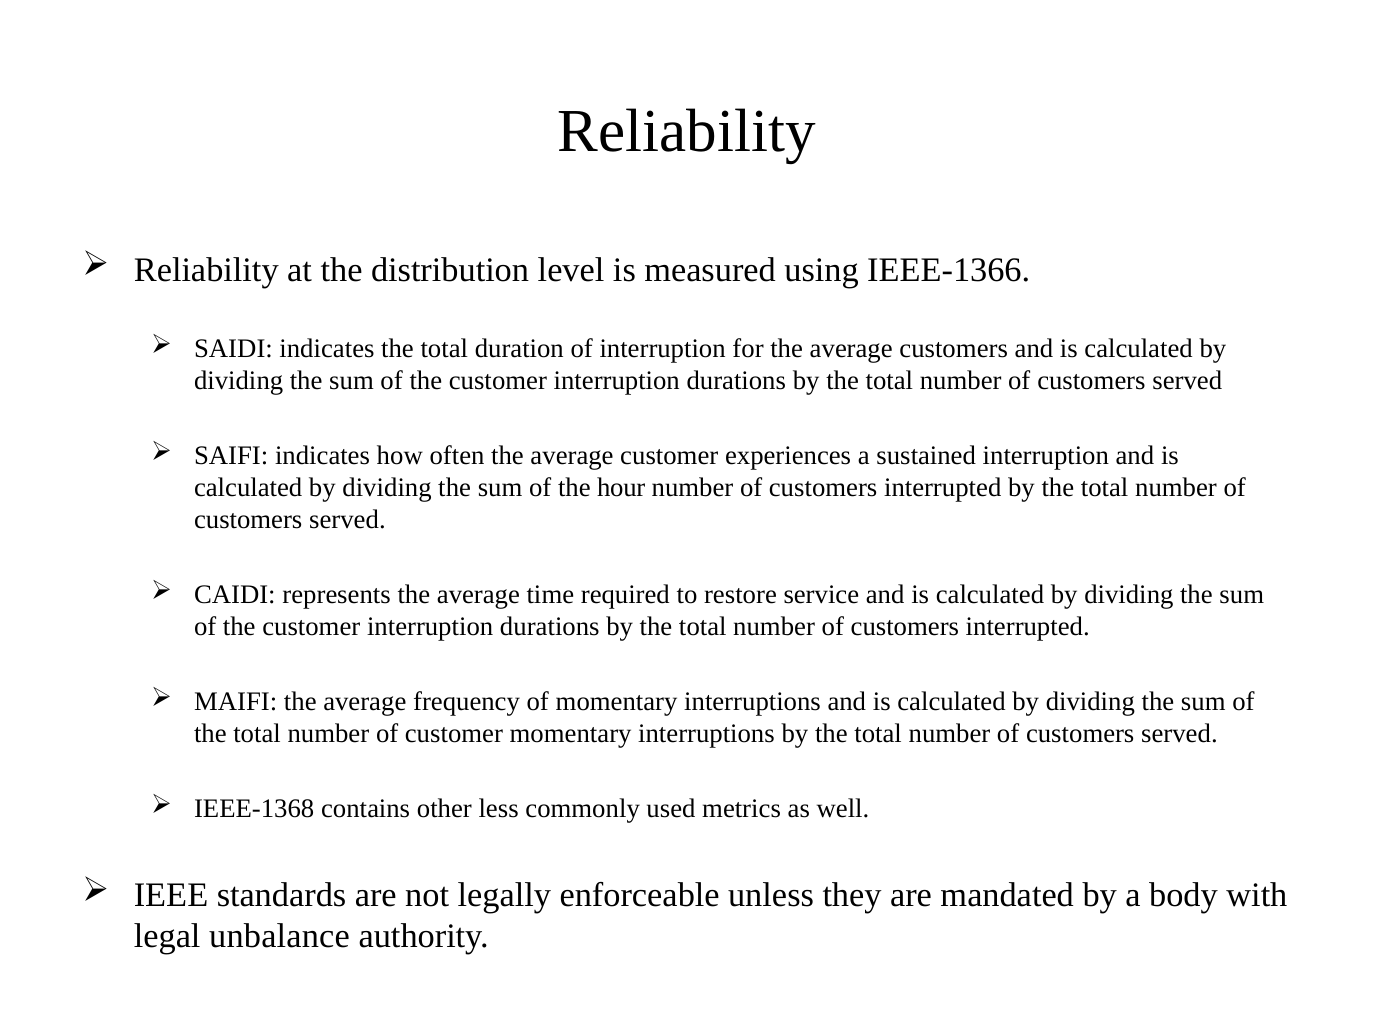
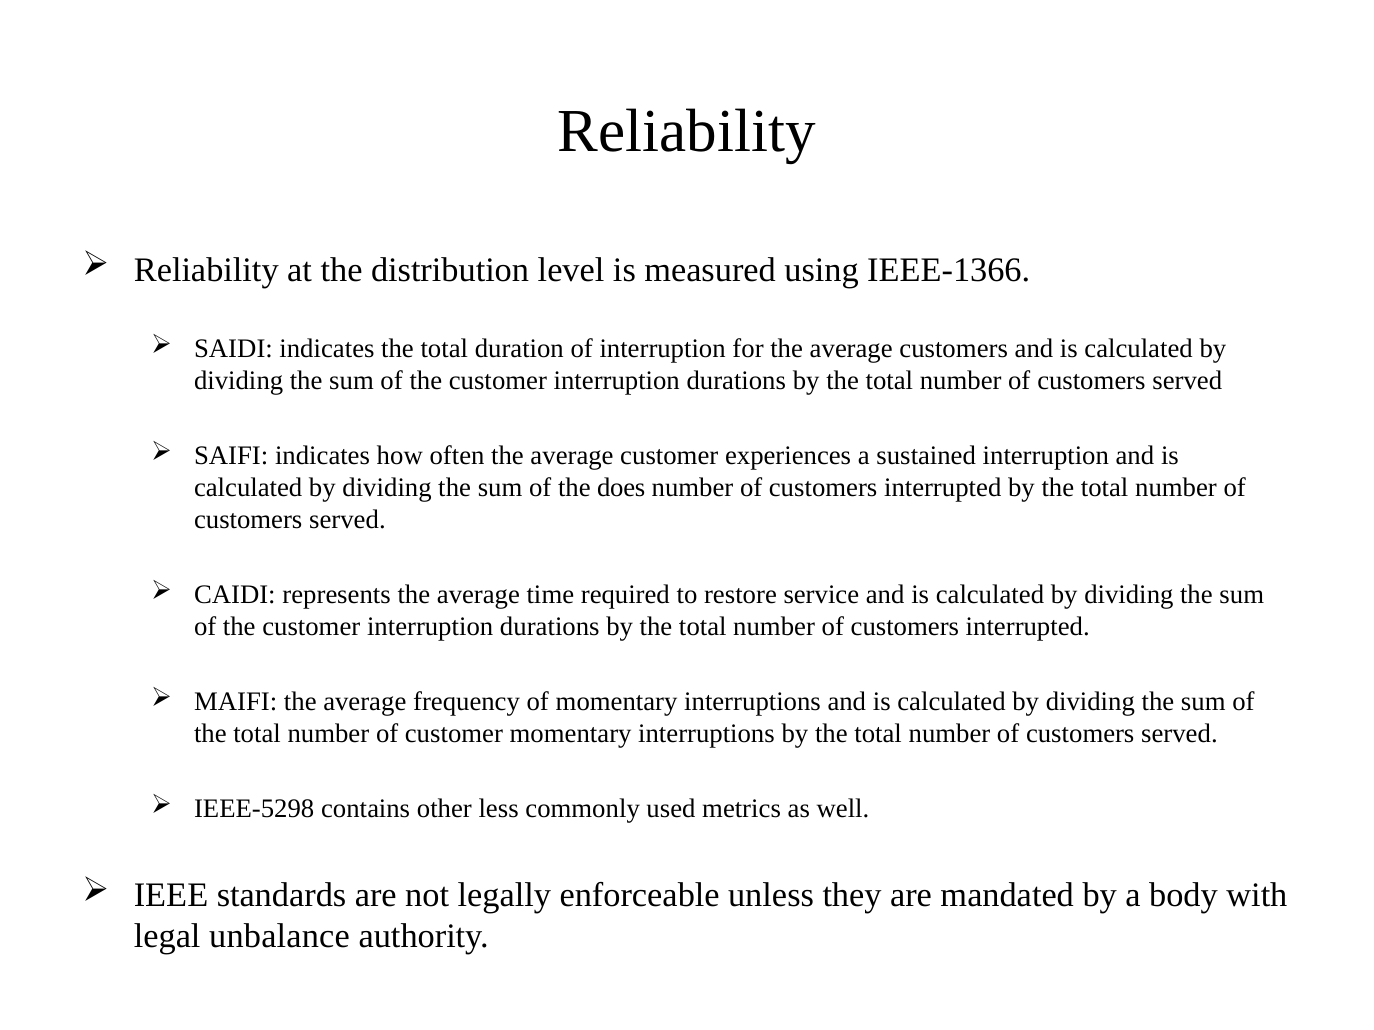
hour: hour -> does (621, 488)
IEEE-1368: IEEE-1368 -> IEEE-5298 (254, 809)
